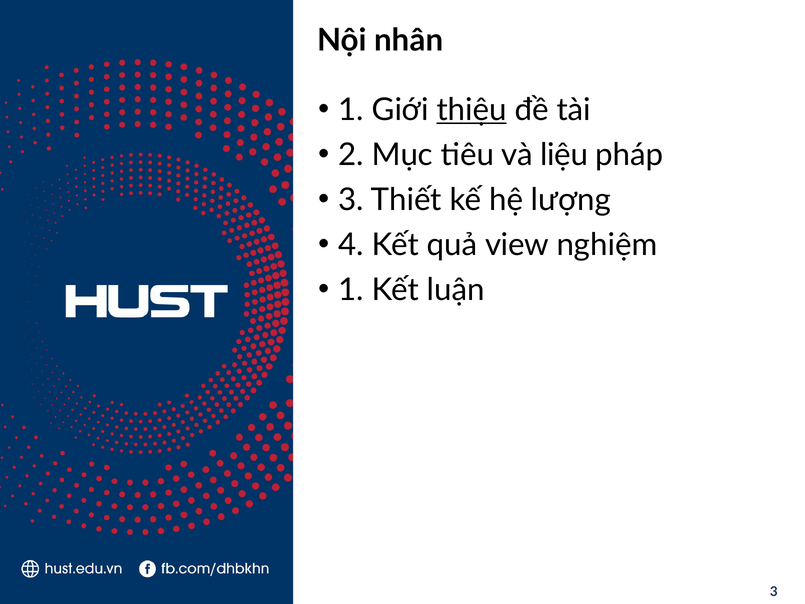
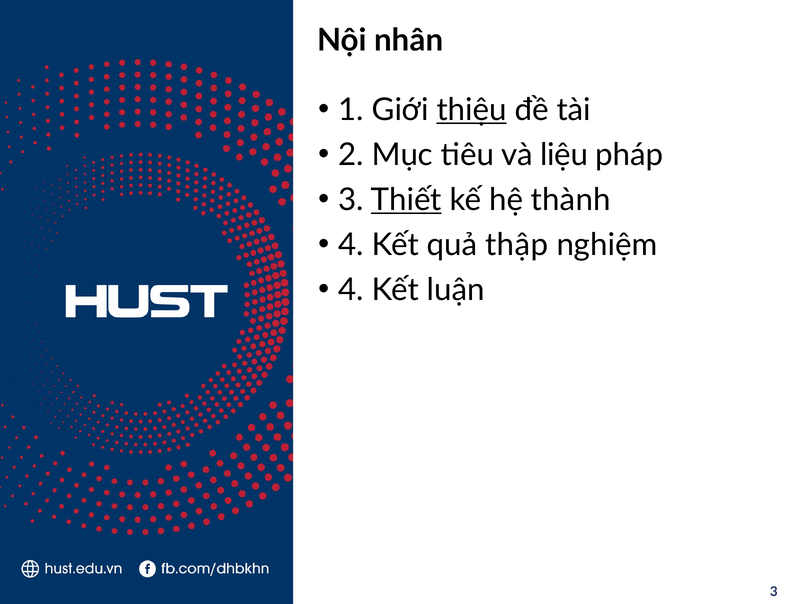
Thiết underline: none -> present (406, 200)
lượng: lượng -> thành (571, 200)
view: view -> thập (517, 245)
1: 1 -> 4 (351, 290)
